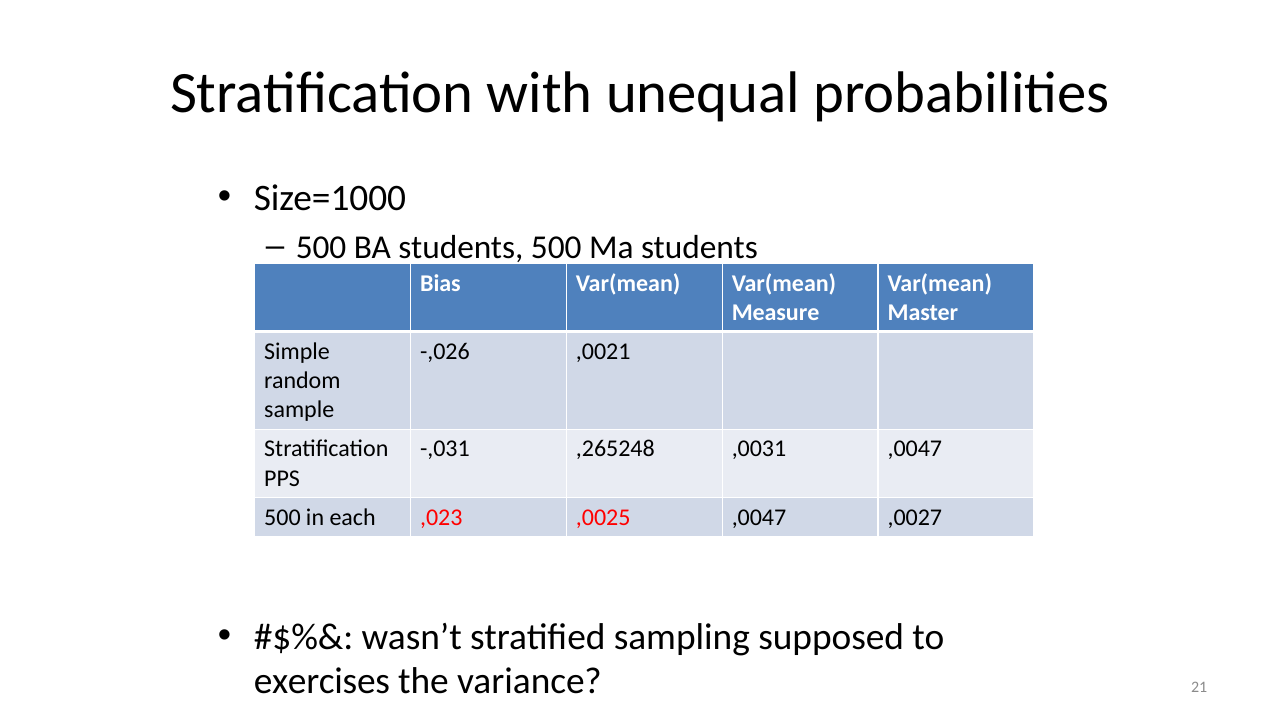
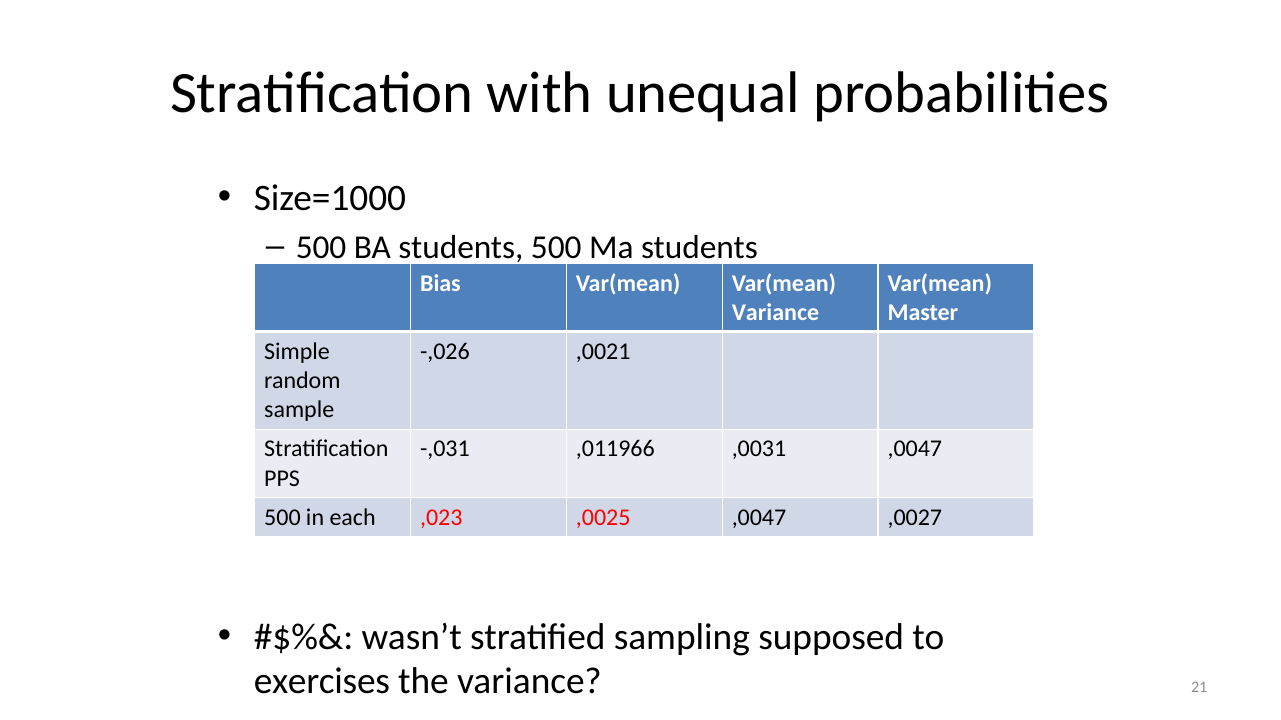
Measure: Measure -> Variance (776, 313)
,265248: ,265248 -> ,011966 (615, 449)
